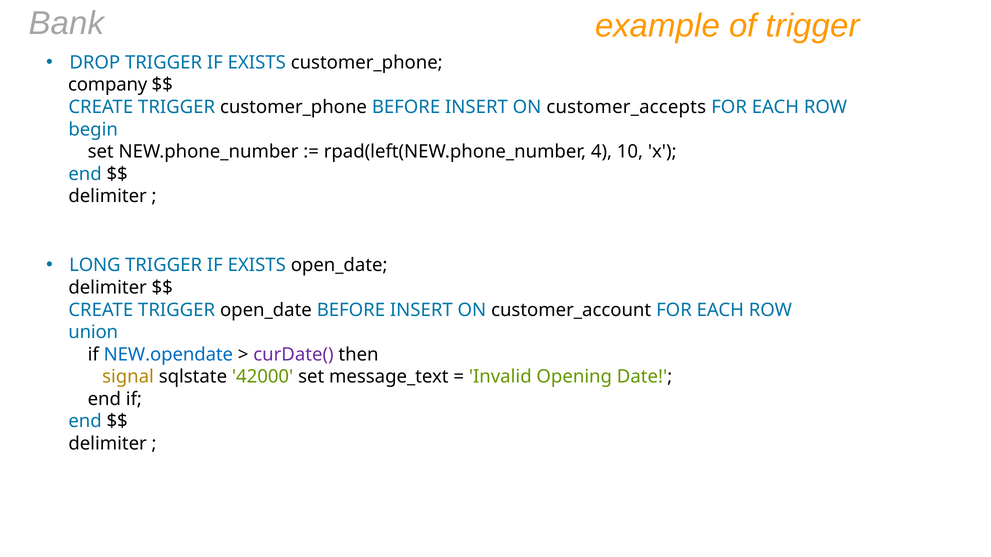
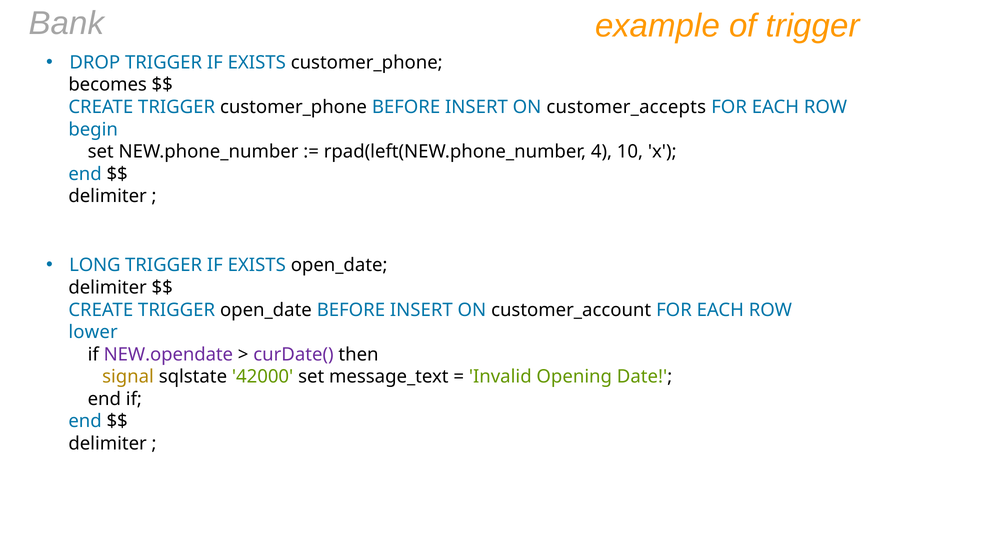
company: company -> becomes (108, 85)
union: union -> lower (93, 332)
NEW.opendate colour: blue -> purple (168, 355)
